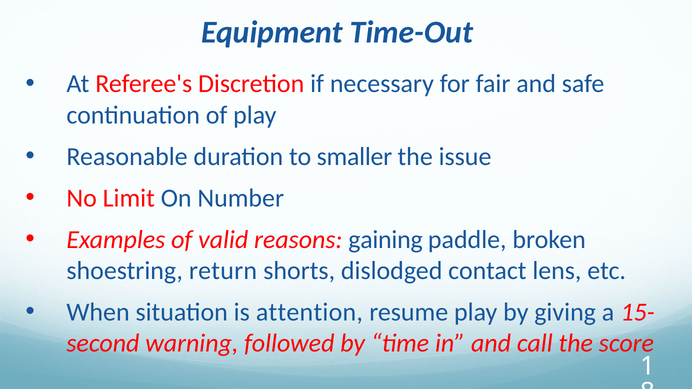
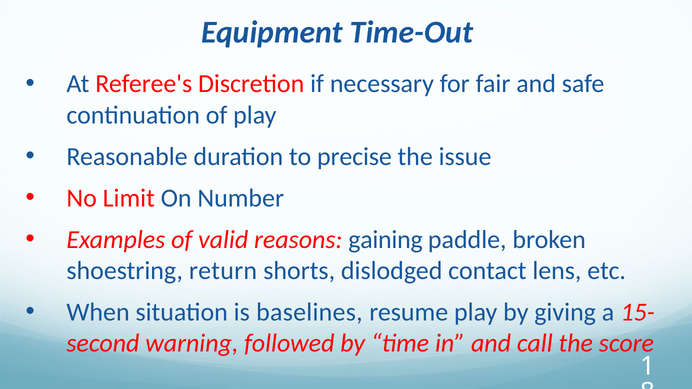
smaller: smaller -> precise (354, 157)
attention: attention -> baselines (309, 312)
